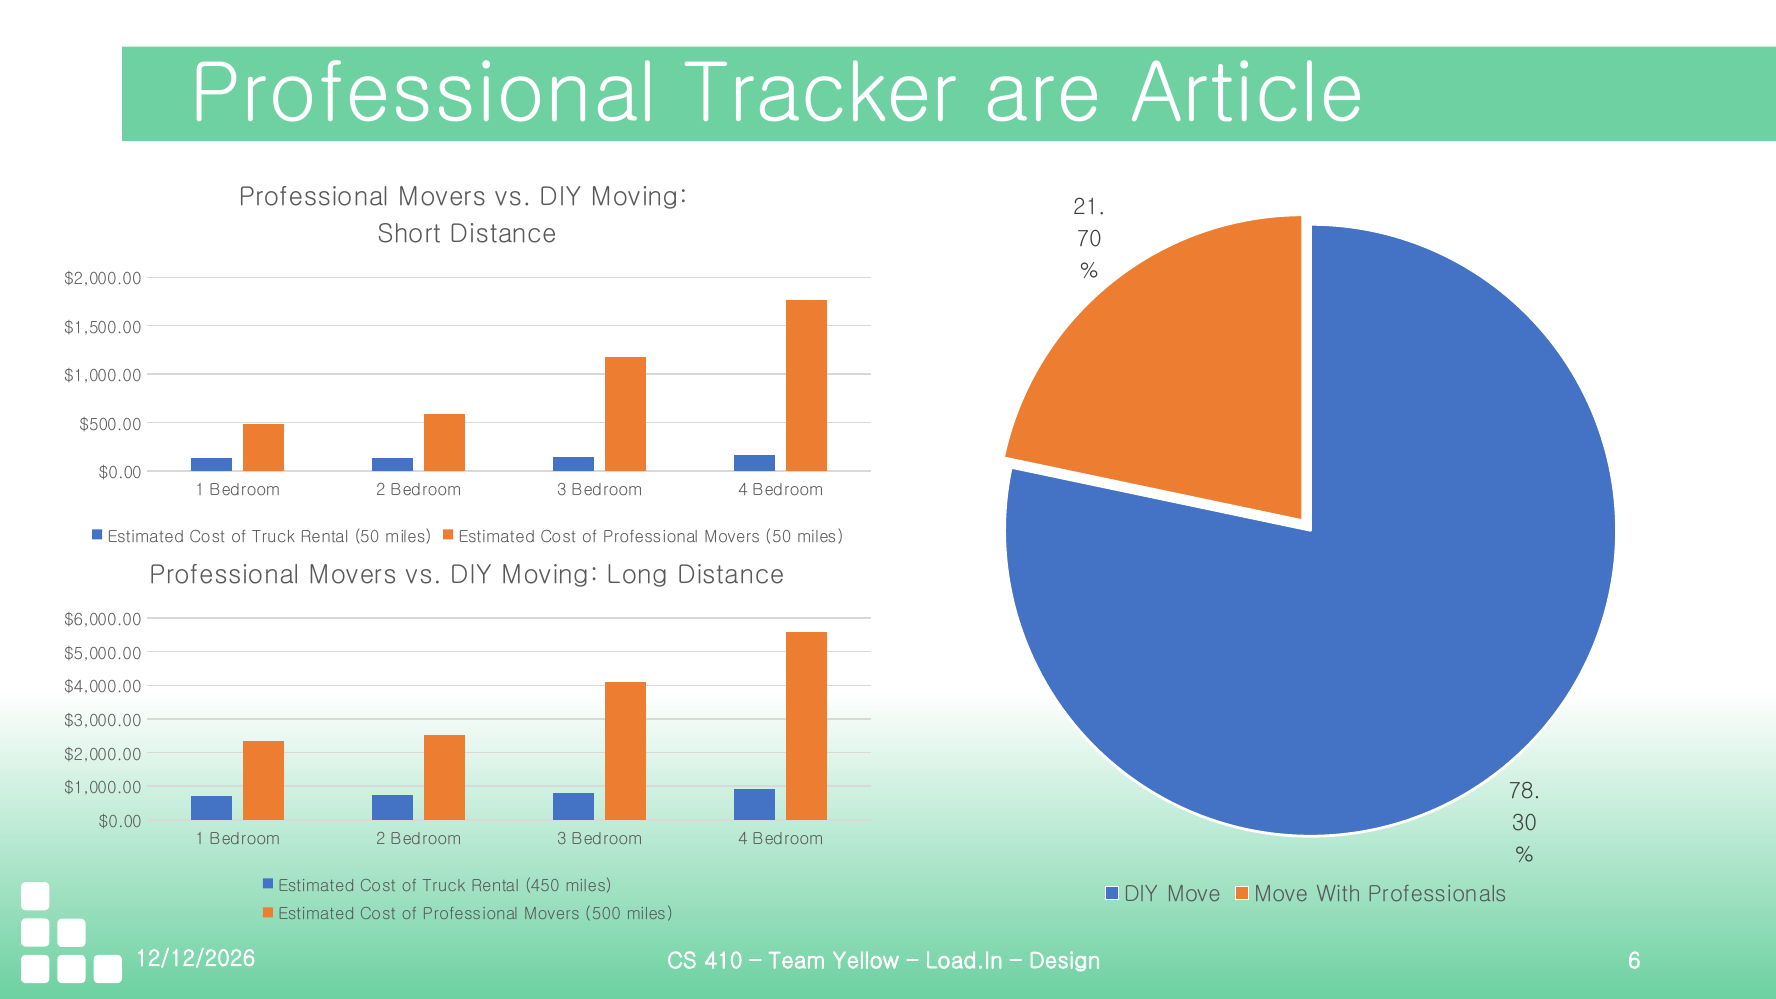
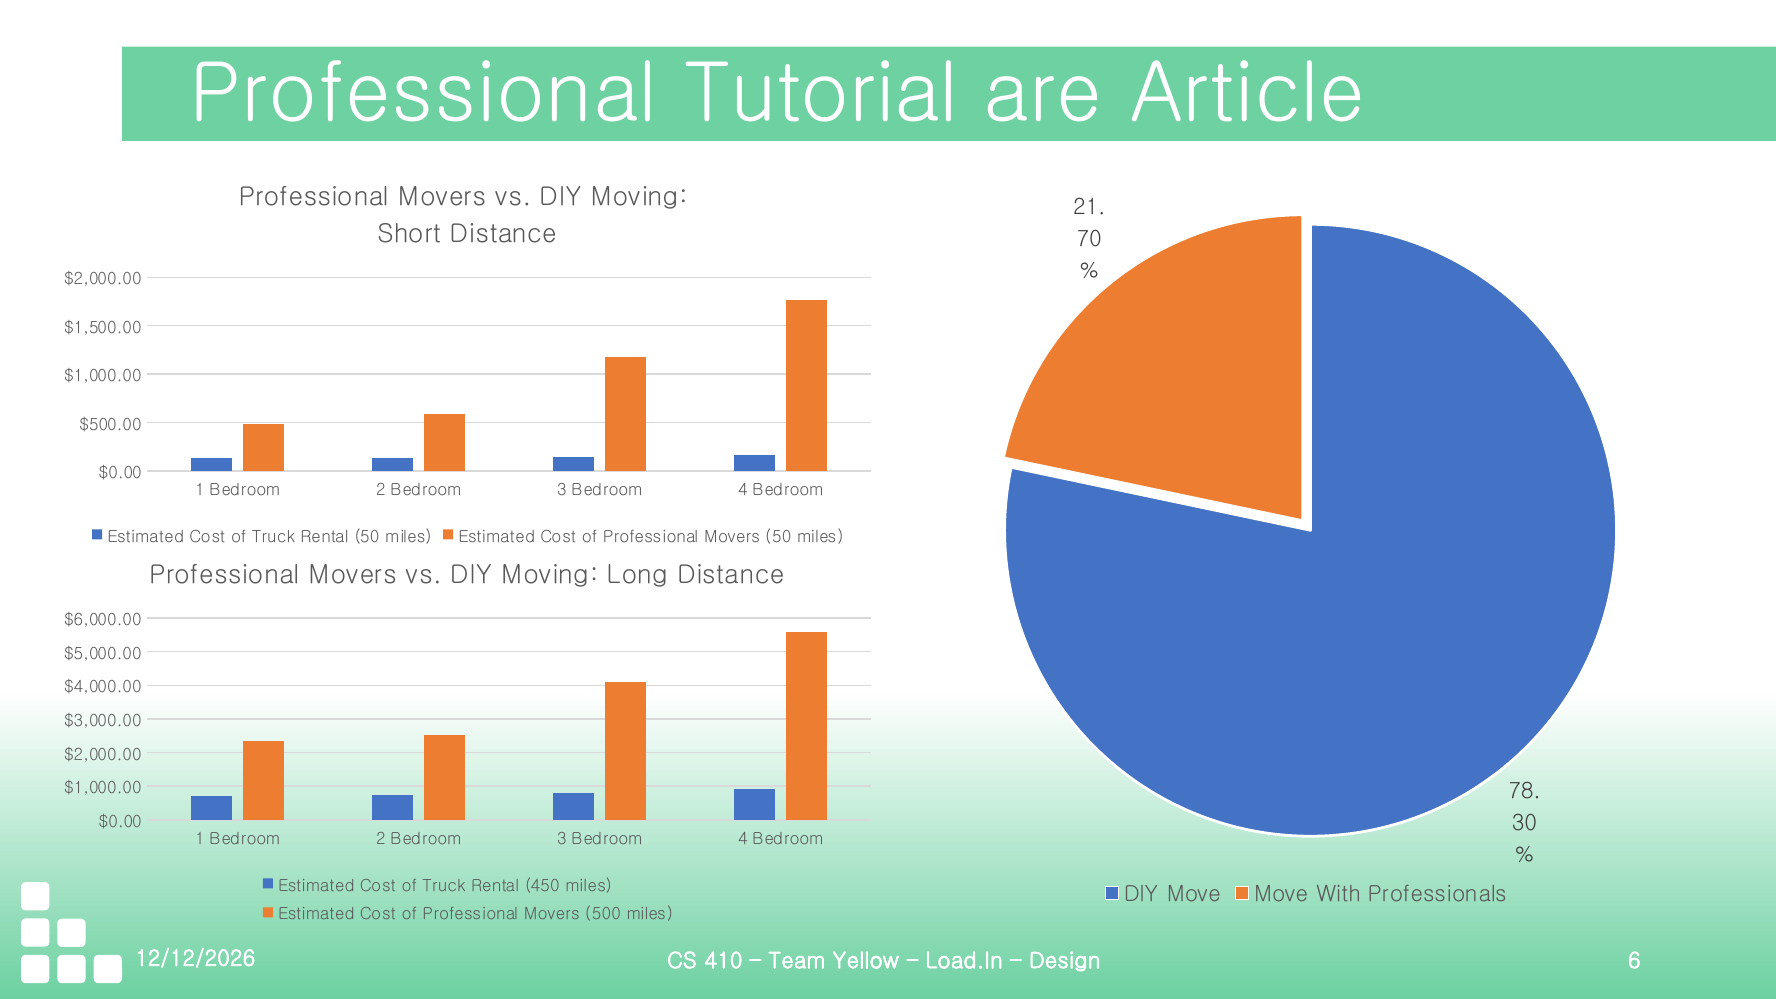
Tracker: Tracker -> Tutorial (821, 93)
